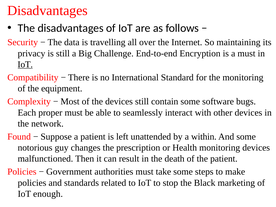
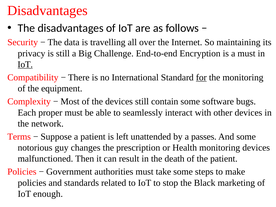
for underline: none -> present (201, 77)
Found: Found -> Terms (19, 137)
within: within -> passes (204, 137)
